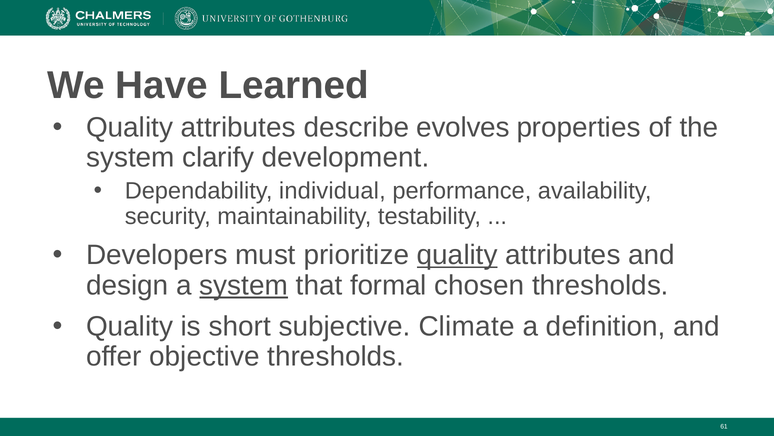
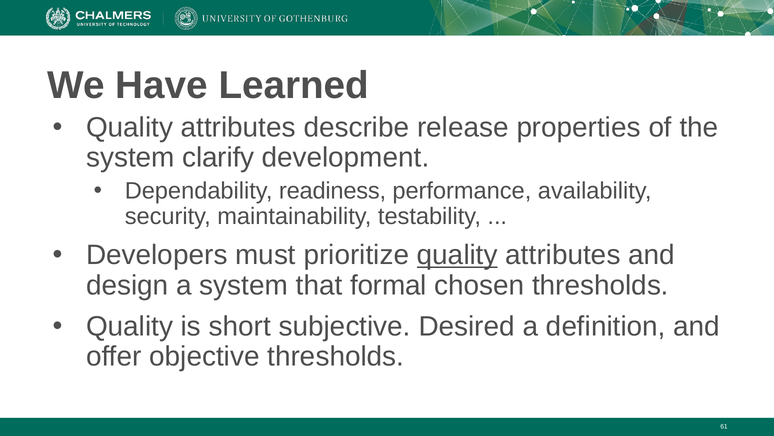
evolves: evolves -> release (463, 127)
individual: individual -> readiness (333, 191)
system underline: present -> none (244, 285)
Climate: Climate -> Desired (467, 326)
